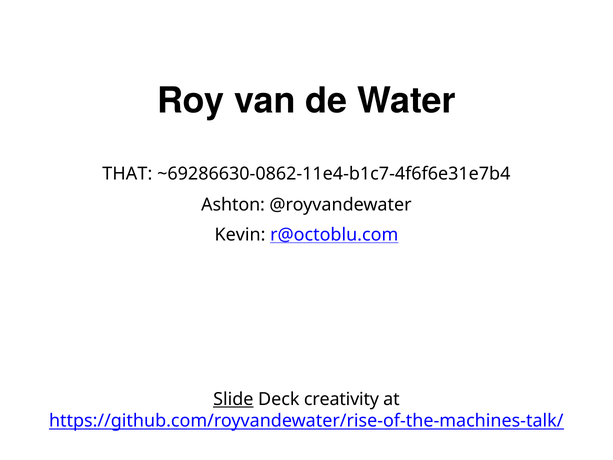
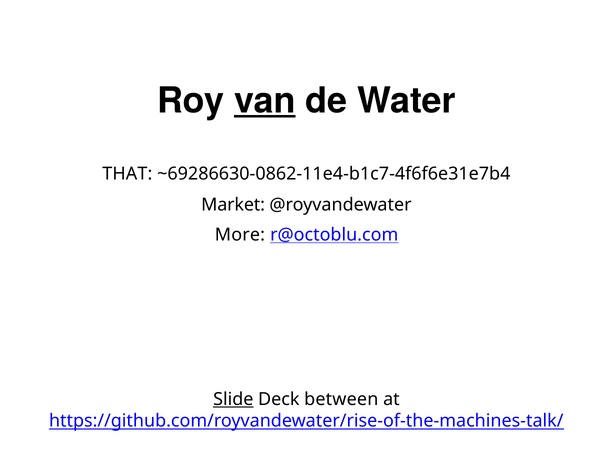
van underline: none -> present (265, 101)
Ashton: Ashton -> Market (233, 205)
Kevin: Kevin -> More (240, 234)
creativity: creativity -> between (341, 399)
